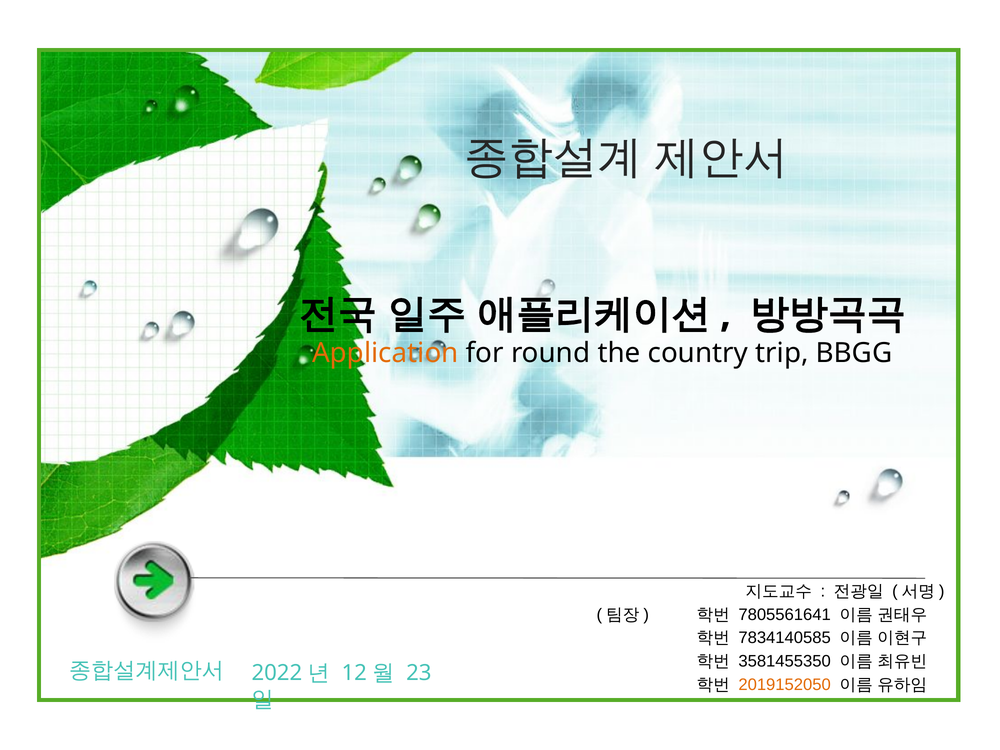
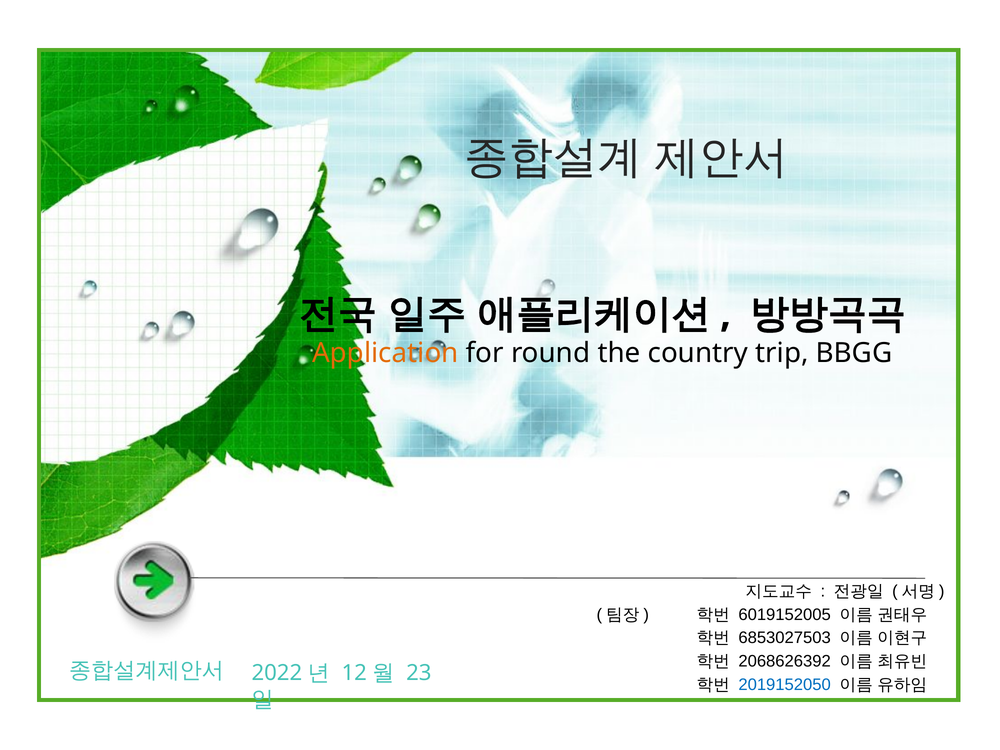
7805561641: 7805561641 -> 6019152005 (785, 615)
7834140585: 7834140585 -> 6853027503 (785, 638)
3581455350: 3581455350 -> 2068626392 (785, 661)
2019152050 colour: orange -> blue (785, 685)
